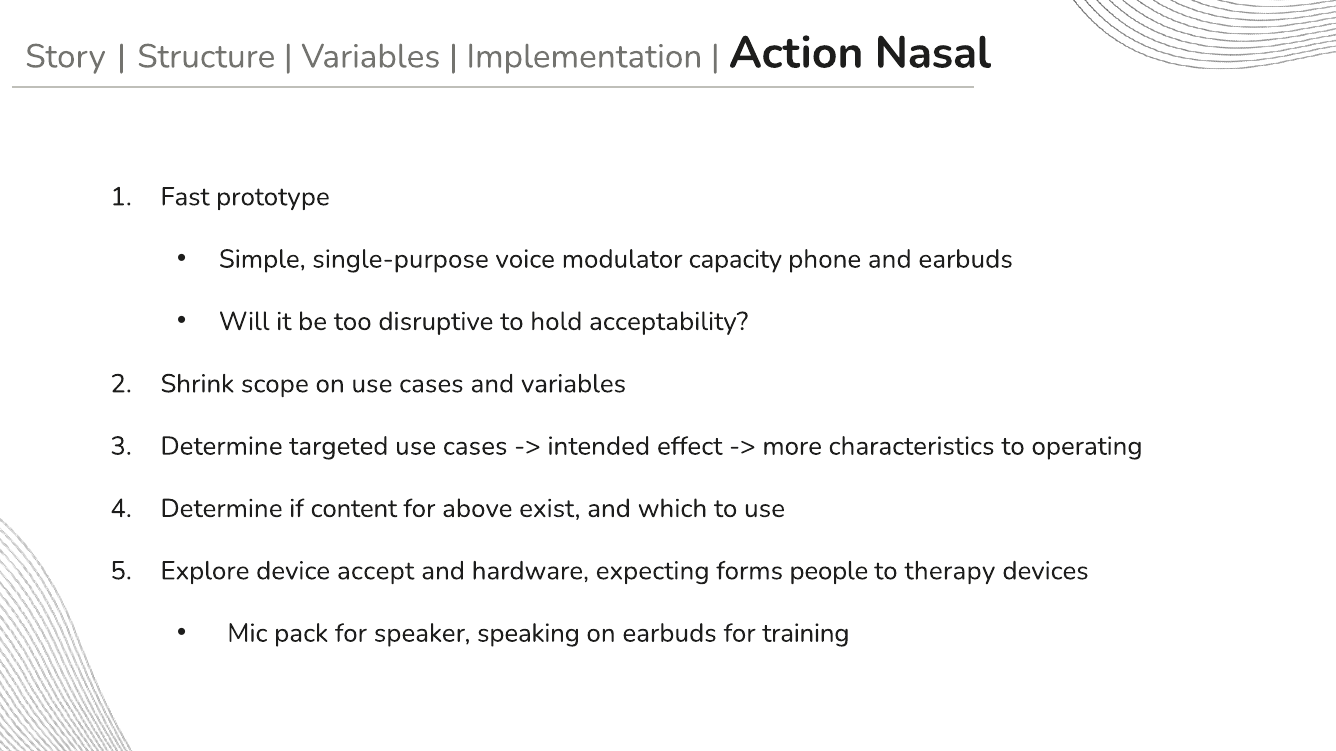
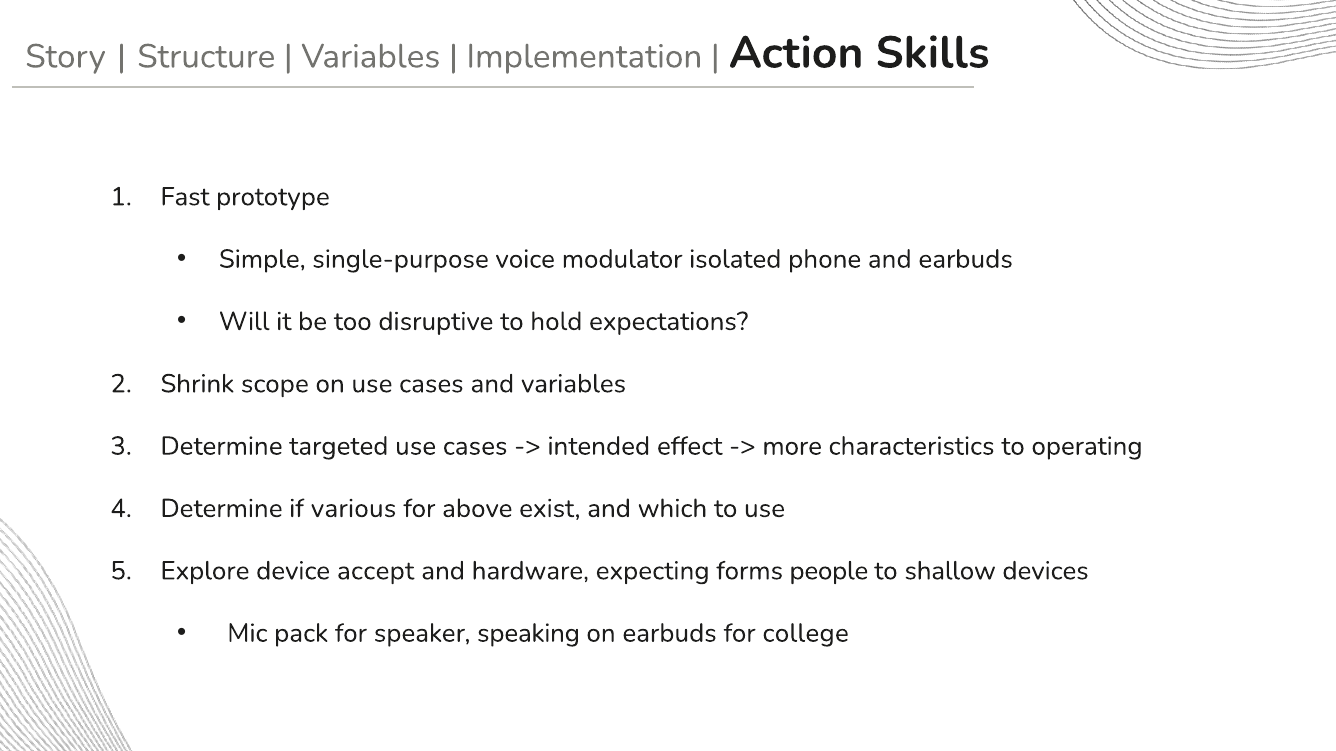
Nasal: Nasal -> Skills (933, 53)
capacity: capacity -> isolated (735, 259)
acceptability: acceptability -> expectations (669, 322)
content: content -> various (354, 509)
therapy: therapy -> shallow (950, 571)
training: training -> college (806, 634)
